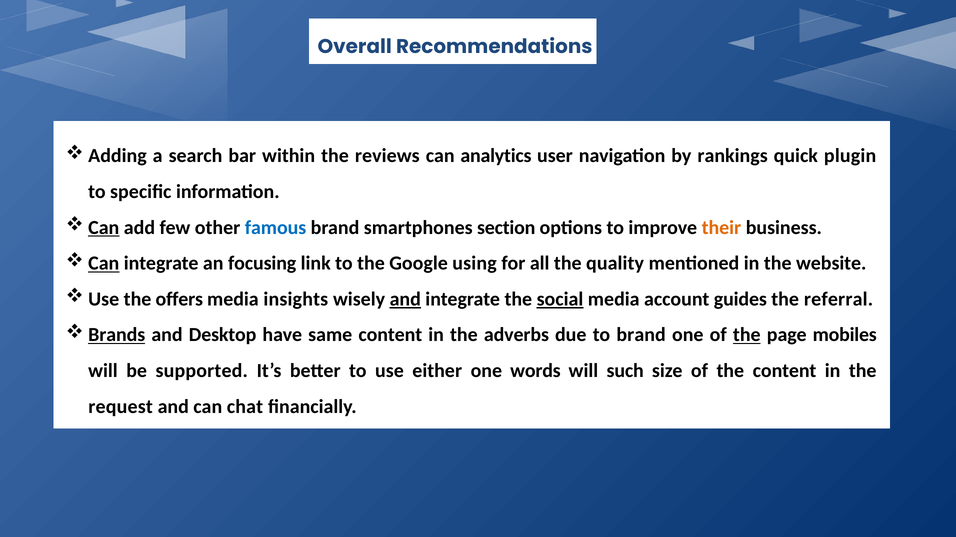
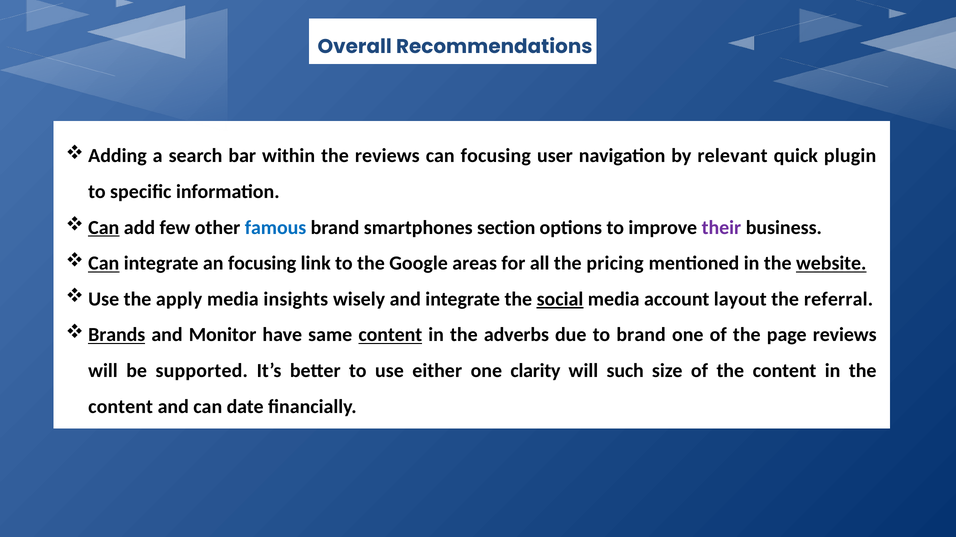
can analytics: analytics -> focusing (496, 156)
rankings: rankings -> relevant (733, 156)
their colour: orange -> purple (721, 228)
using: using -> areas (475, 264)
quality: quality -> pricing (615, 264)
website underline: none -> present (831, 264)
offers: offers -> apply (179, 300)
and underline: present -> none (405, 300)
guides: guides -> layout (740, 300)
Desktop: Desktop -> Monitor (223, 335)
content underline: none -> present (390, 335)
the underline: present -> none (747, 335)
page mobiles: mobiles -> reviews (845, 335)
words: words -> clarity (535, 371)
request: request -> content (121, 407)
chat: chat -> date (245, 407)
